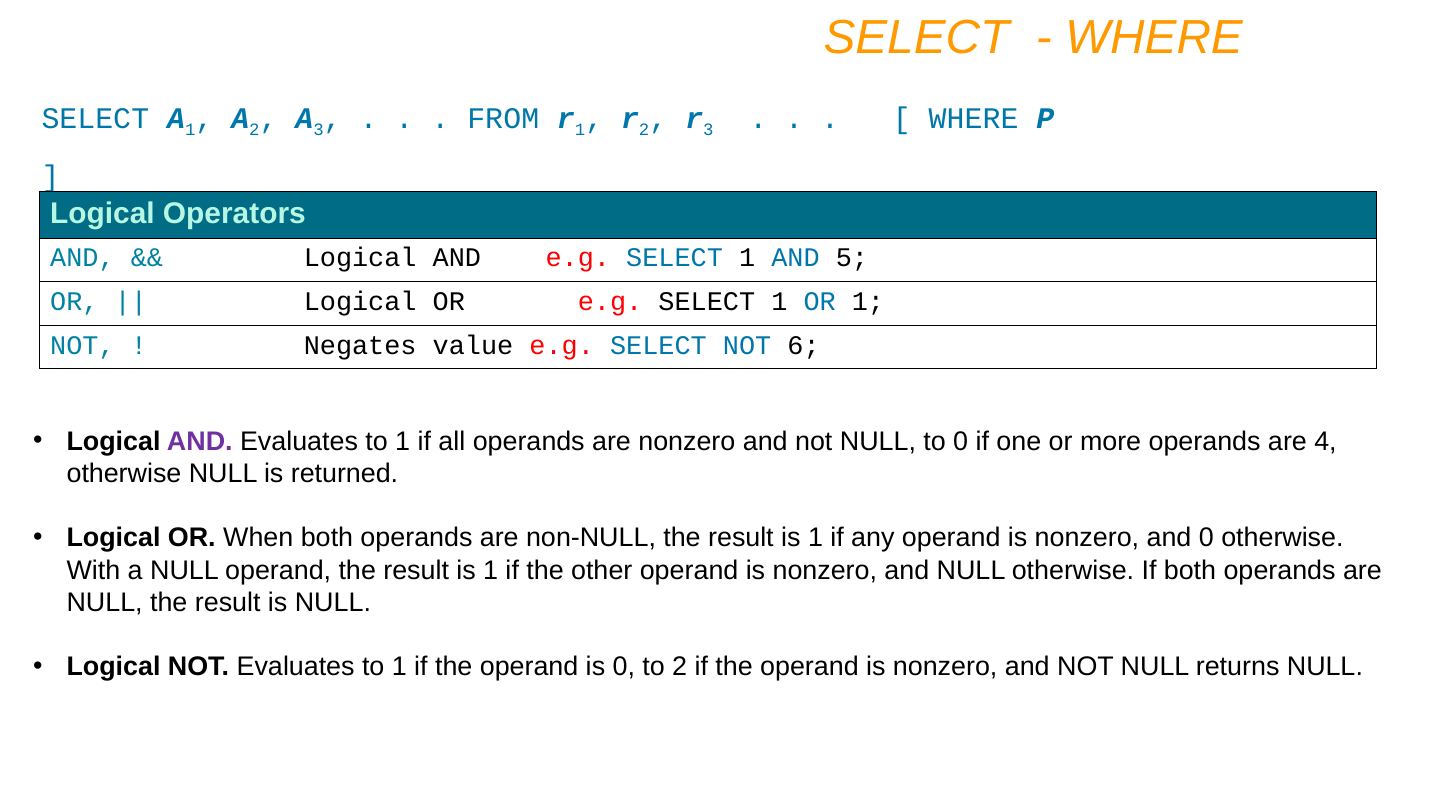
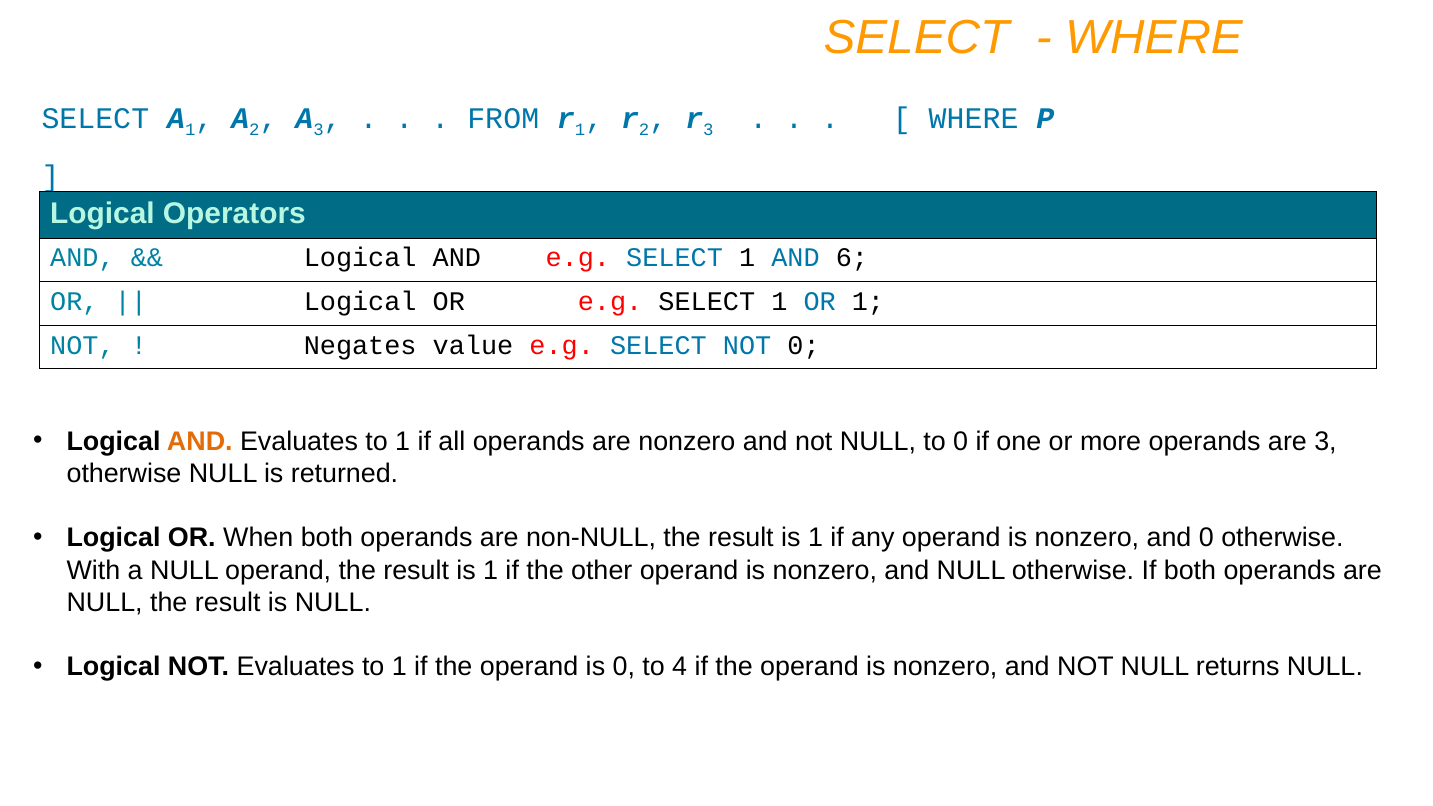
5: 5 -> 6 (852, 258)
NOT 6: 6 -> 0 (804, 345)
AND colour: purple -> orange (200, 441)
are 4: 4 -> 3 (1325, 441)
to 2: 2 -> 4 (680, 667)
